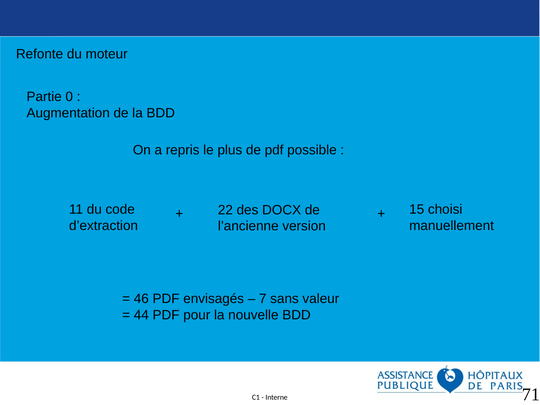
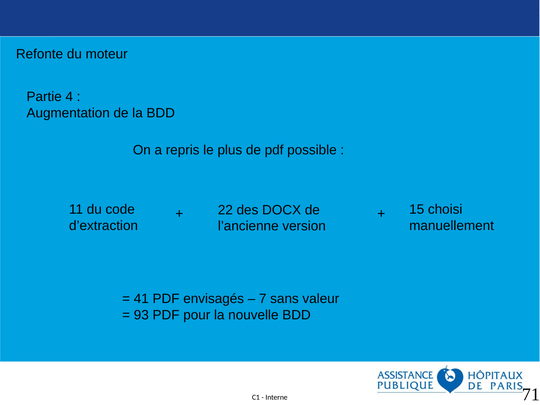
0: 0 -> 4 (69, 97)
46: 46 -> 41 (141, 299)
44: 44 -> 93 (141, 315)
